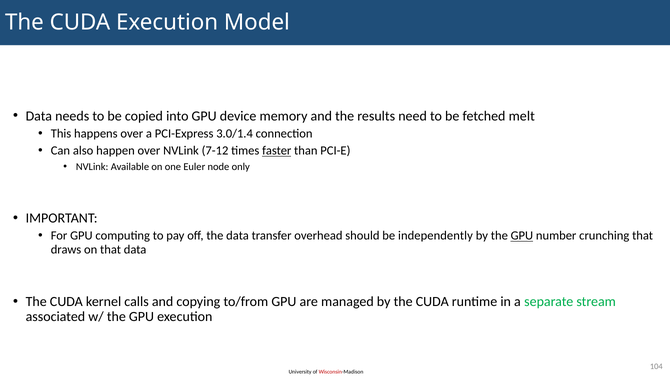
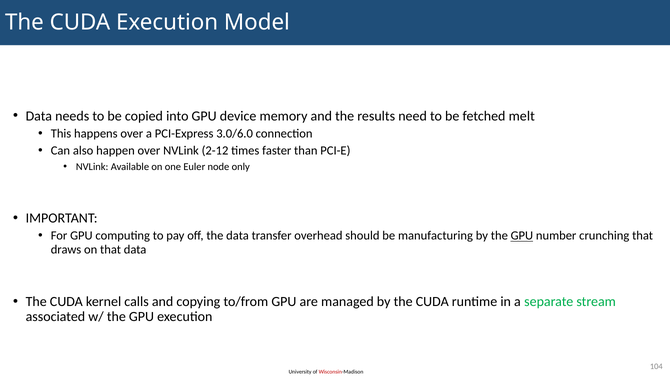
3.0/1.4: 3.0/1.4 -> 3.0/6.0 (235, 134)
7-12: 7-12 -> 2-12 (215, 151)
faster underline: present -> none (277, 151)
independently: independently -> manufacturing (436, 236)
